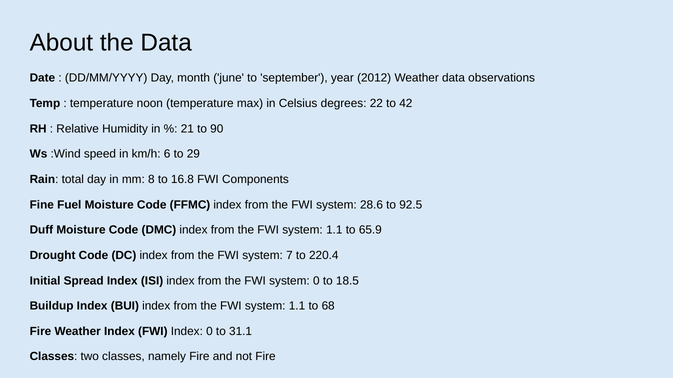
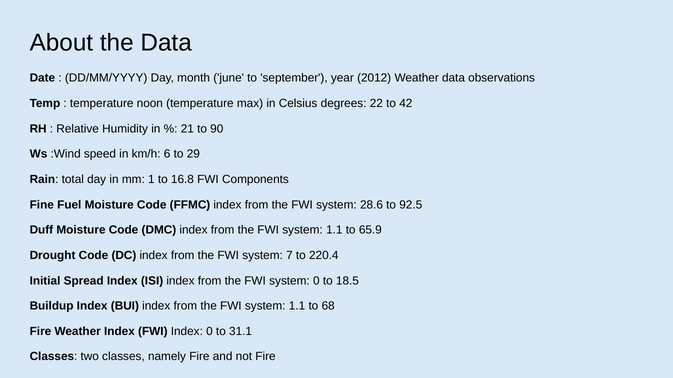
8: 8 -> 1 (151, 180)
